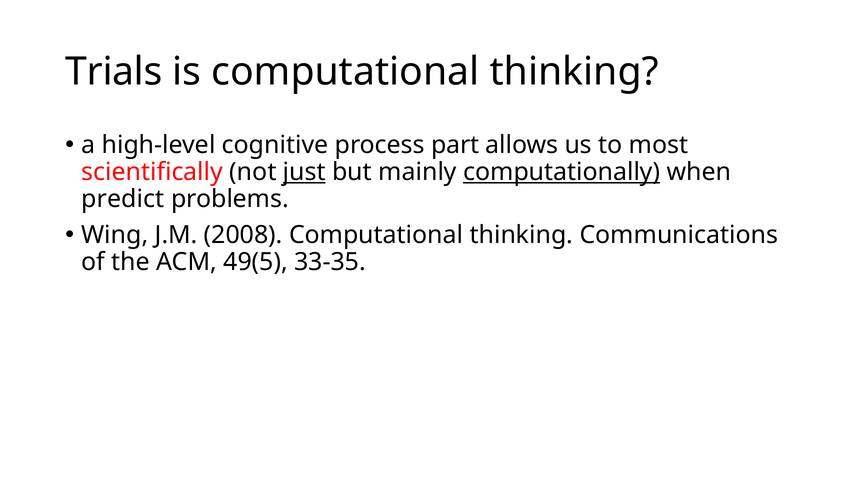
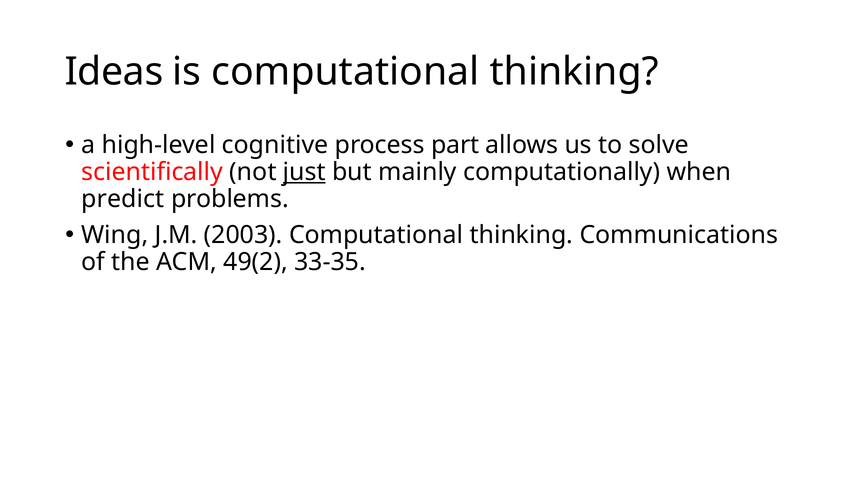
Trials: Trials -> Ideas (114, 72)
most: most -> solve (659, 145)
computationally underline: present -> none (562, 172)
2008: 2008 -> 2003 (243, 235)
49(5: 49(5 -> 49(2 (255, 262)
